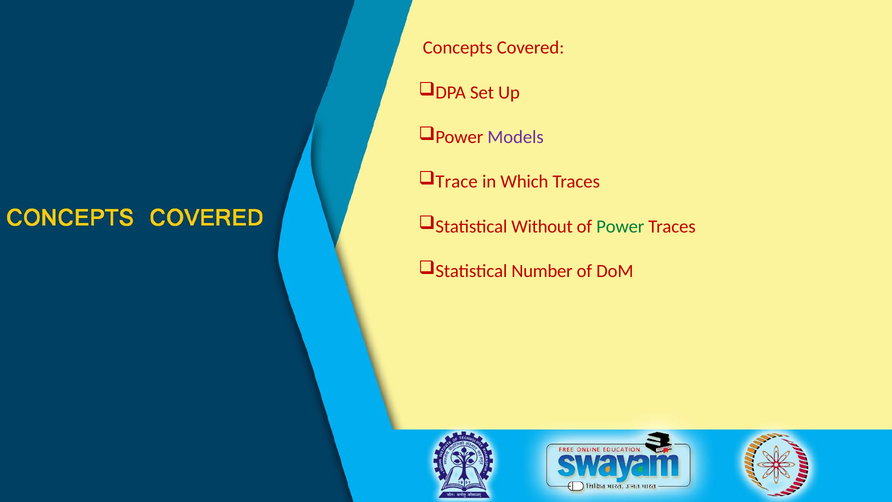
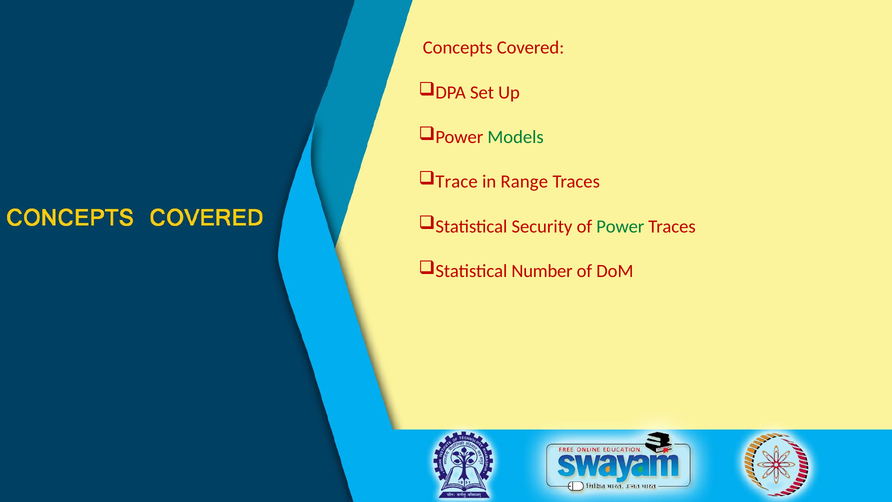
Models colour: purple -> green (516, 137)
Which: Which -> Range (524, 182)
Without: Without -> Security (542, 226)
